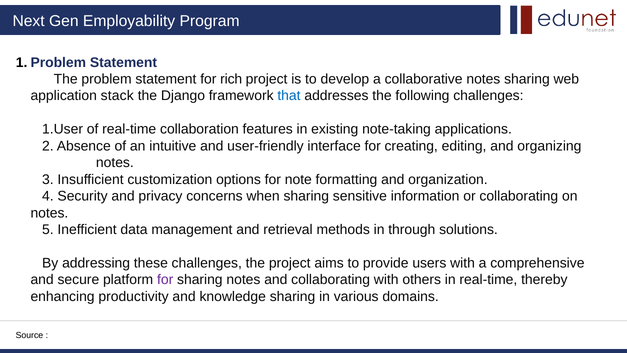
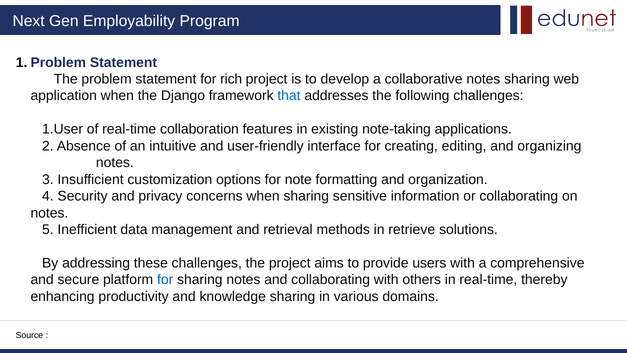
application stack: stack -> when (117, 96)
through: through -> retrieve (412, 229)
for colour: purple -> blue (165, 280)
